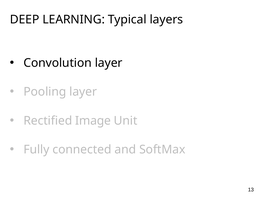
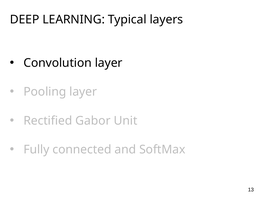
Image: Image -> Gabor (93, 120)
